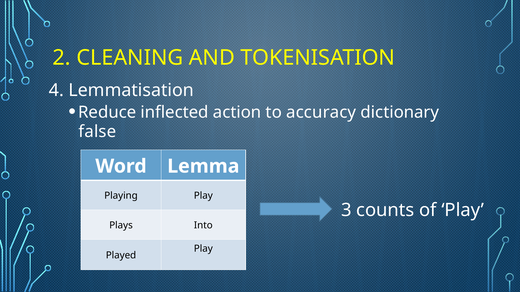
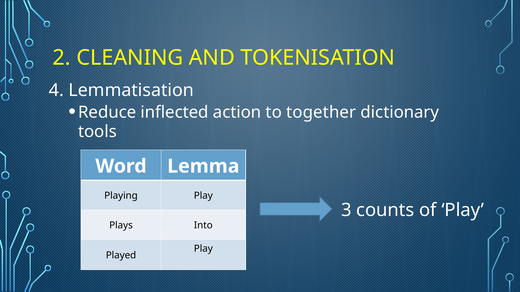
accuracy: accuracy -> together (321, 112)
false: false -> tools (97, 132)
